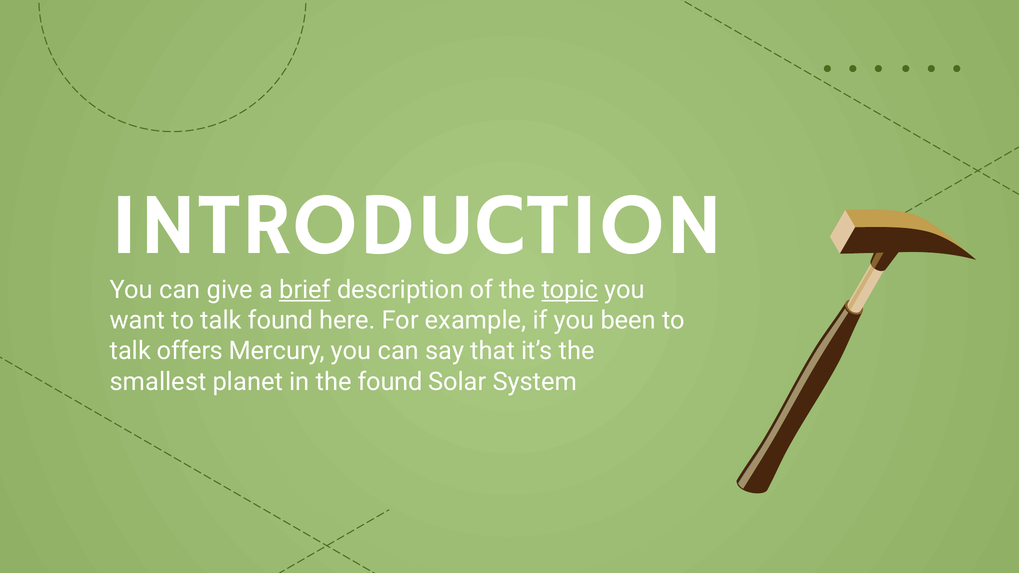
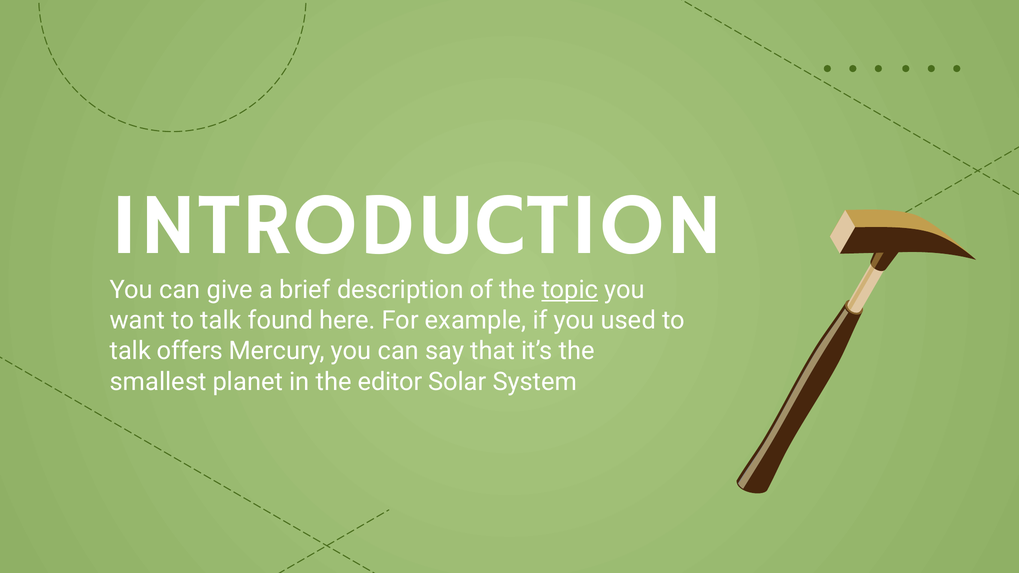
brief underline: present -> none (305, 290)
been: been -> used (628, 321)
the found: found -> editor (390, 382)
